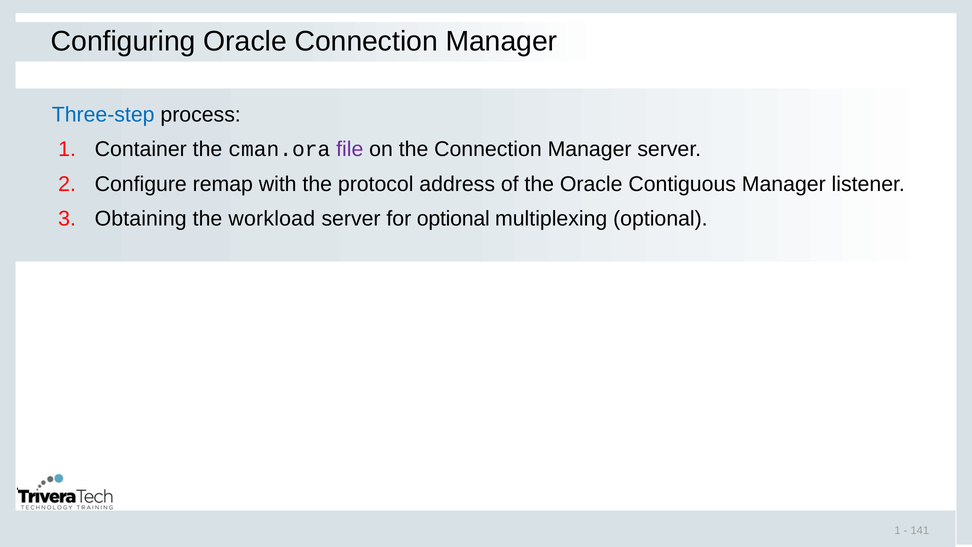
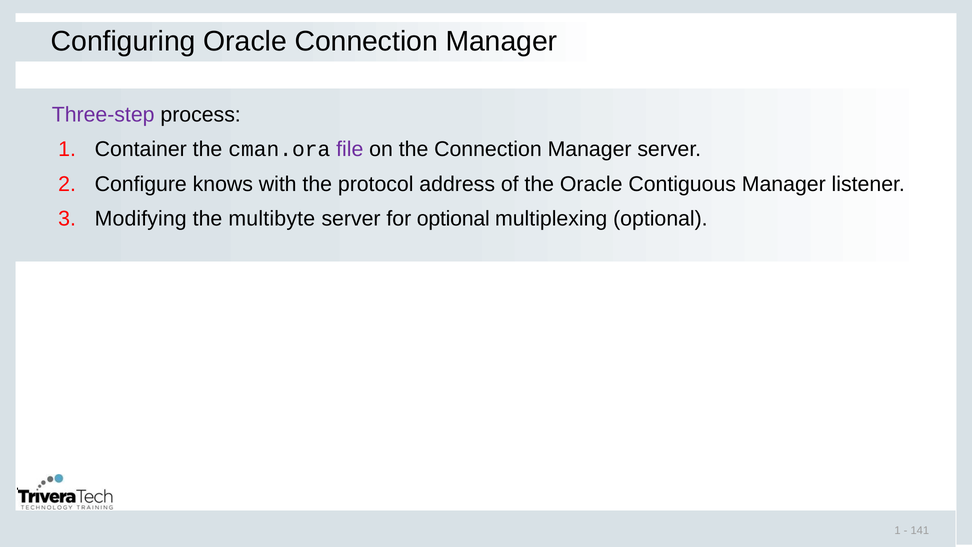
Three-step colour: blue -> purple (103, 115)
remap: remap -> knows (223, 184)
Obtaining: Obtaining -> Modifying (141, 219)
workload: workload -> multibyte (272, 219)
